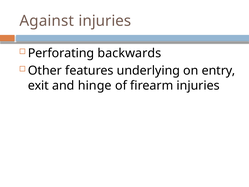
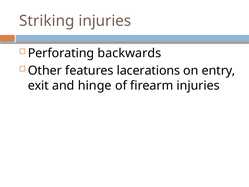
Against: Against -> Striking (47, 21)
underlying: underlying -> lacerations (148, 71)
